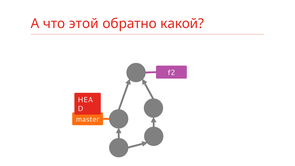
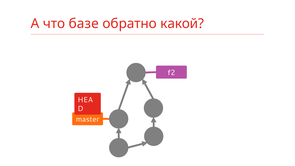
этой: этой -> базе (84, 24)
